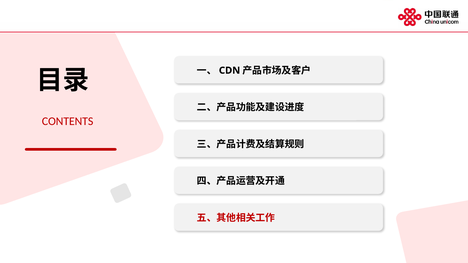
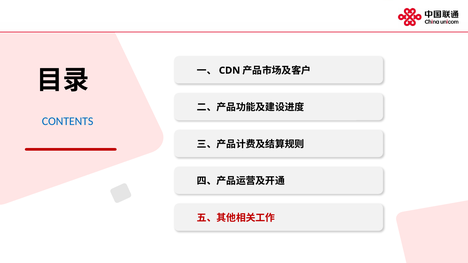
CONTENTS colour: red -> blue (68, 121)
